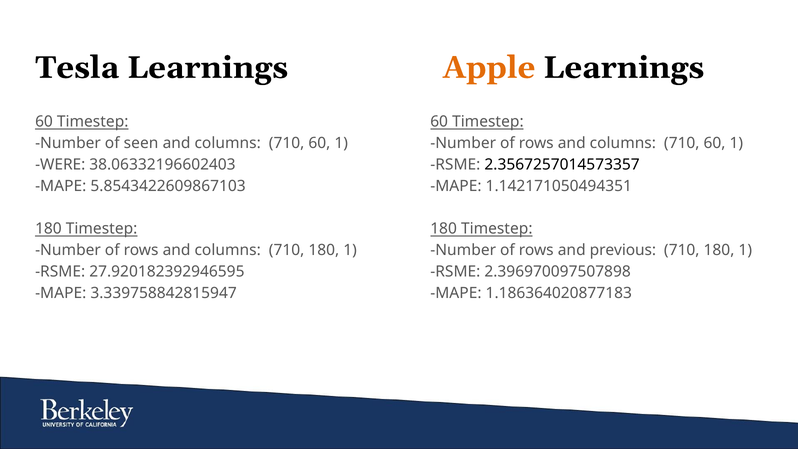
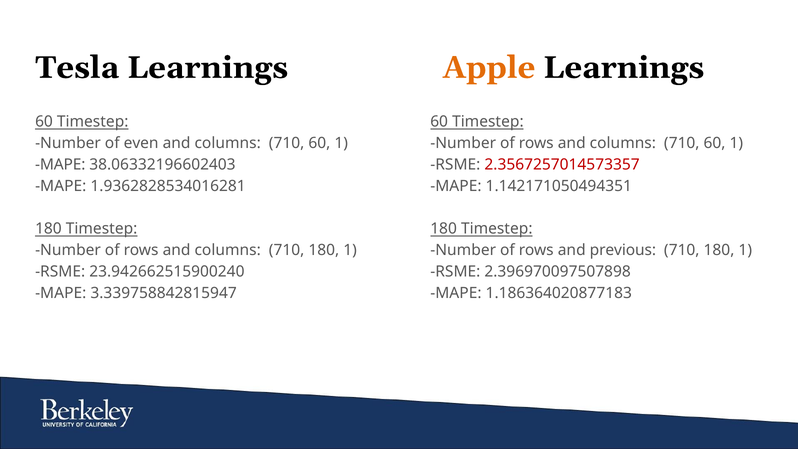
seen: seen -> even (141, 143)
WERE: WERE -> MAPE (60, 165)
2.3567257014573357 colour: black -> red (562, 165)
5.8543422609867103: 5.8543422609867103 -> 1.9362828534016281 (168, 186)
27.920182392946595: 27.920182392946595 -> 23.942662515900240 (167, 271)
